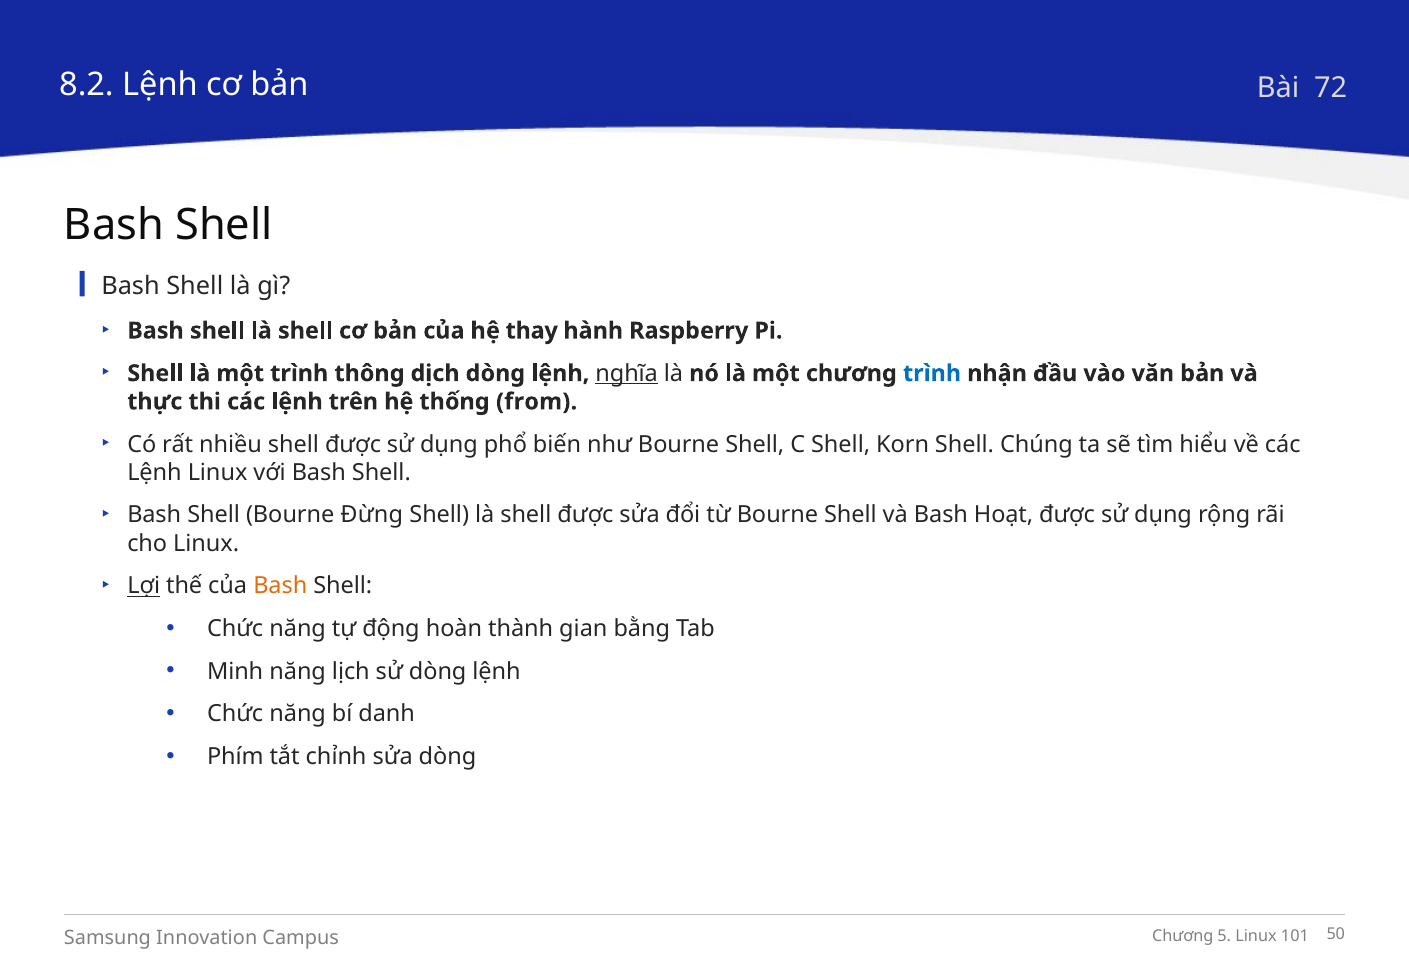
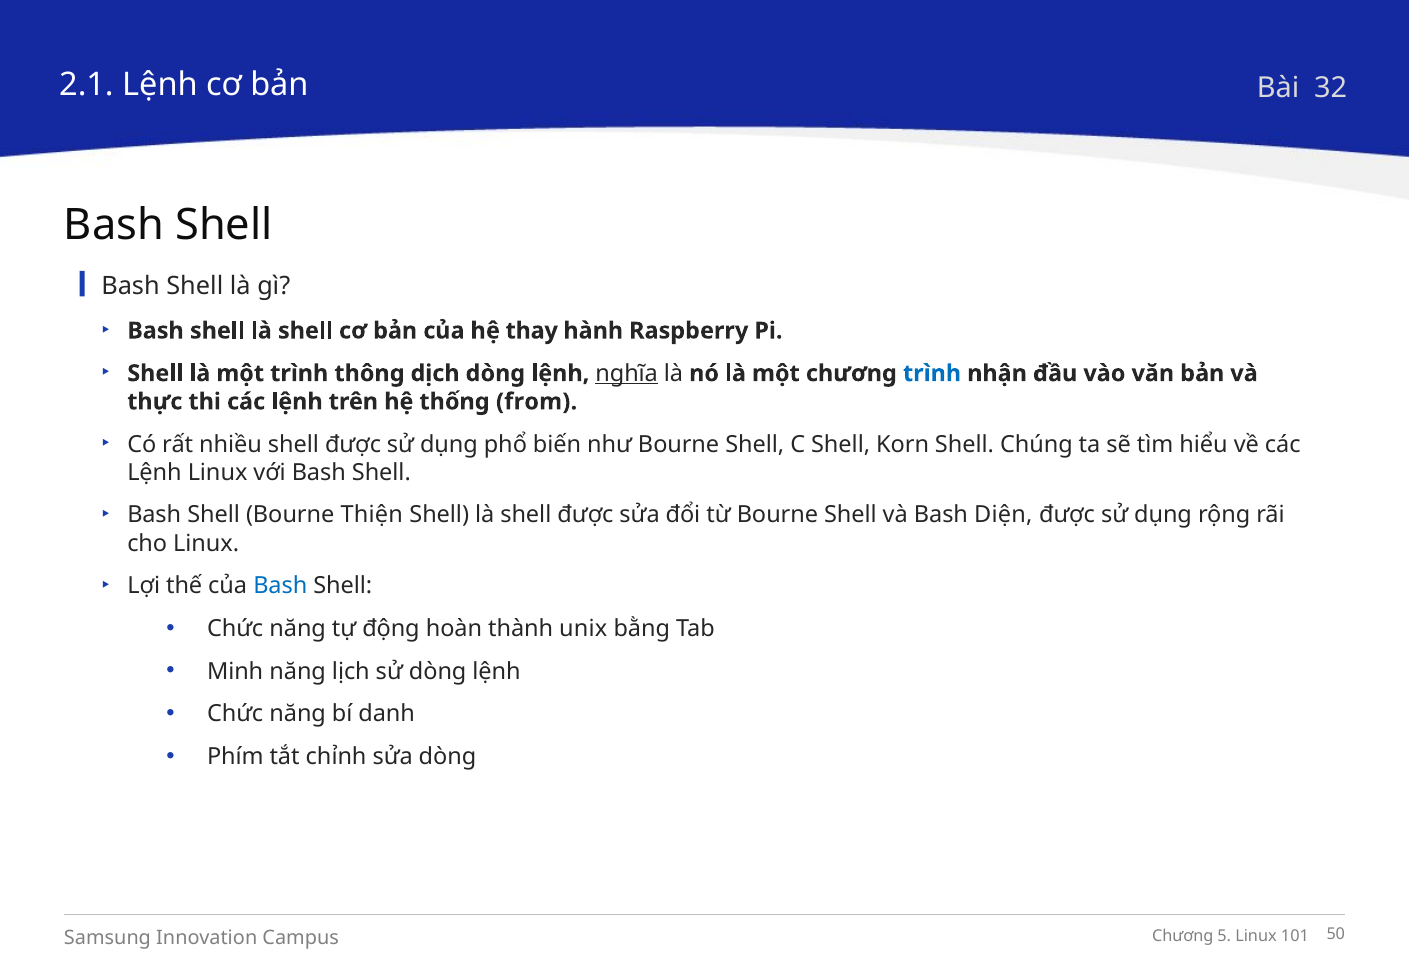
8.2: 8.2 -> 2.1 (86, 85)
72: 72 -> 32 (1331, 88)
Đừng: Đừng -> Thiện (372, 515)
Hoạt: Hoạt -> Diện (1003, 515)
Lợi underline: present -> none (144, 586)
Bash colour: orange -> blue (280, 586)
gian: gian -> unix (583, 629)
